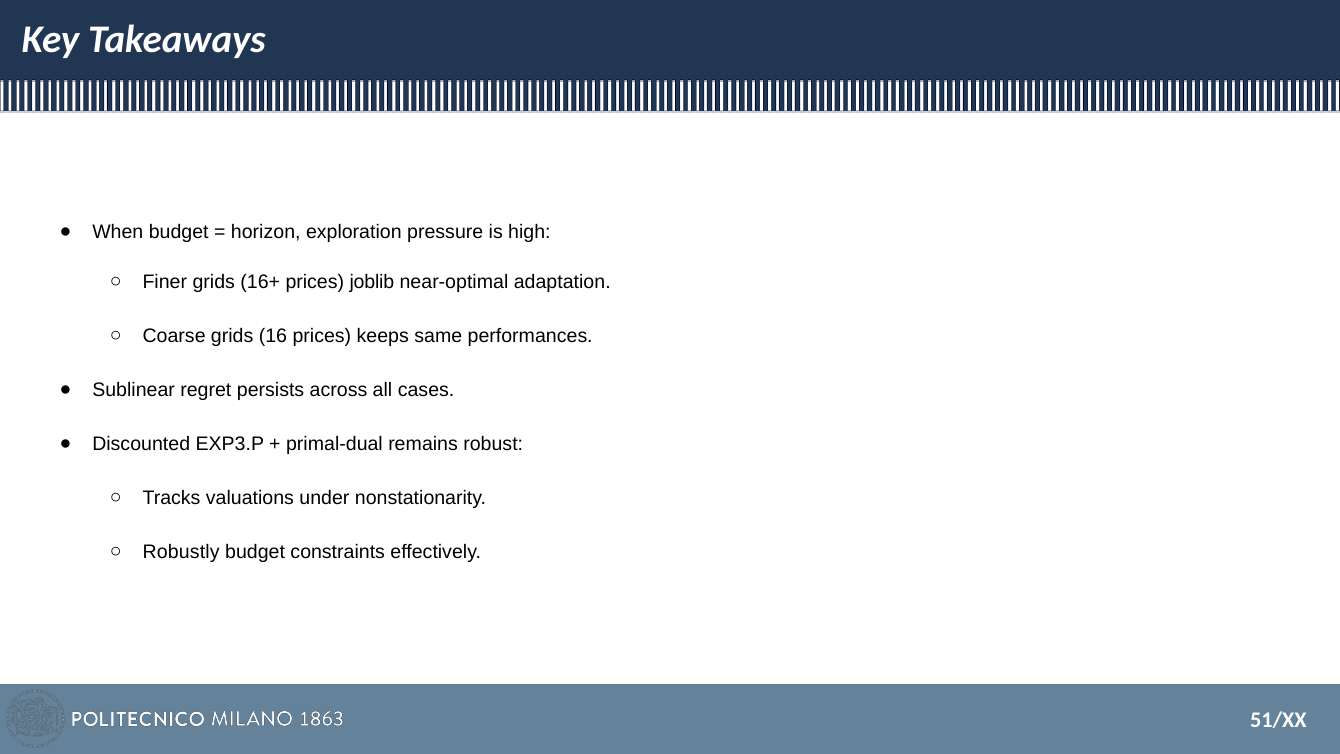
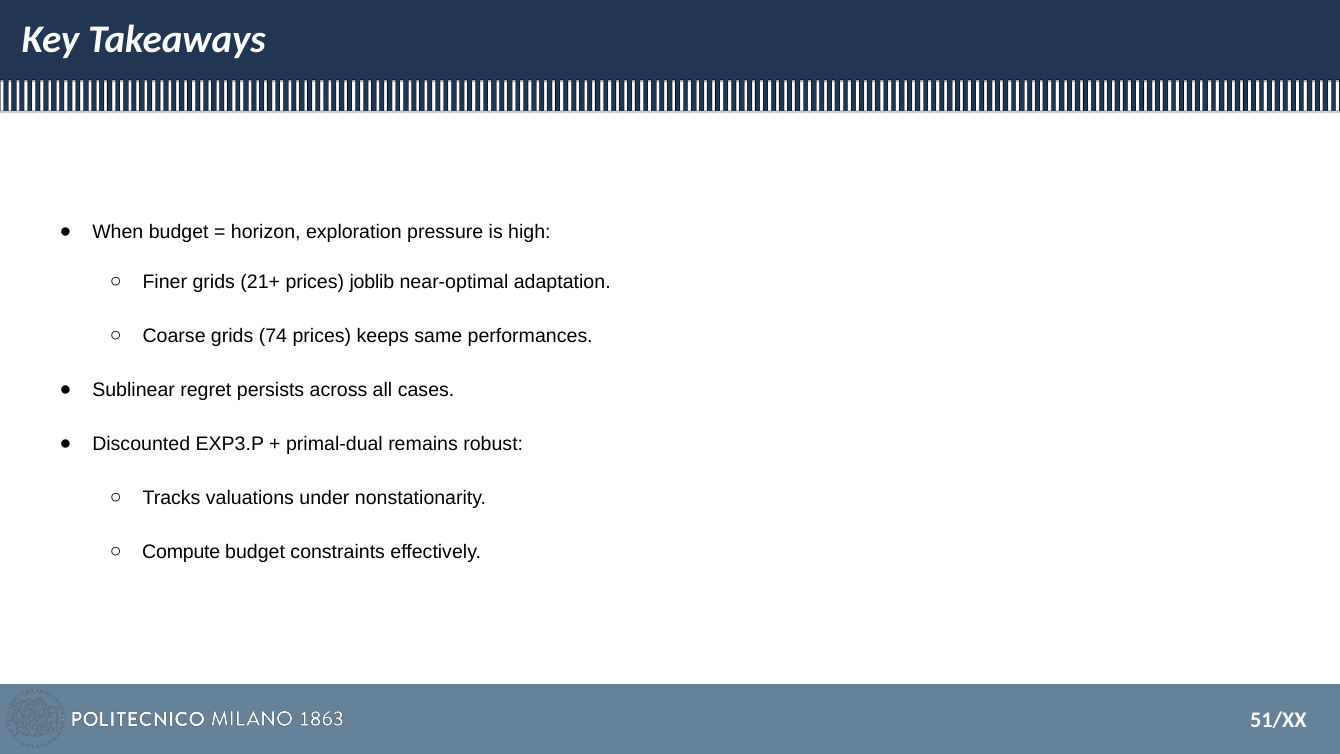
16+: 16+ -> 21+ (260, 282)
16: 16 -> 74 (273, 336)
Robustly: Robustly -> Compute (181, 551)
